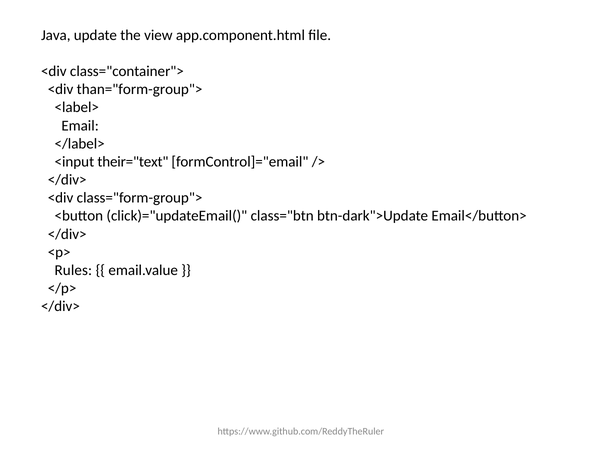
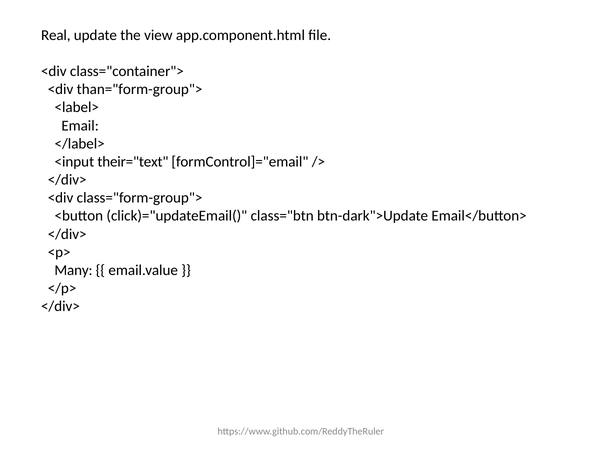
Java: Java -> Real (56, 35)
Rules: Rules -> Many (73, 270)
